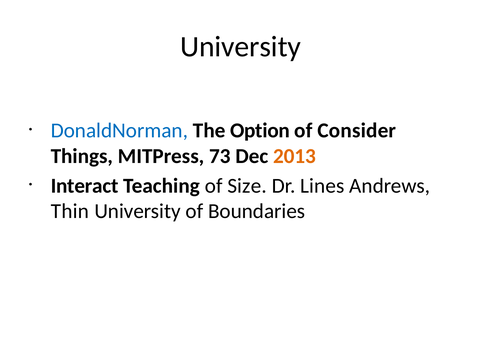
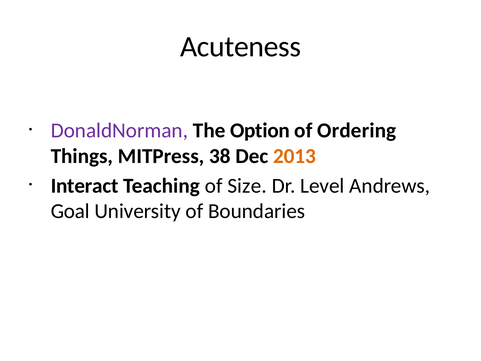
University: University -> Acuteness (241, 47)
DonaldNorman colour: blue -> purple (119, 130)
Consider: Consider -> Ordering (357, 130)
73: 73 -> 38 (220, 156)
Lines: Lines -> Level (322, 186)
Thin: Thin -> Goal (70, 211)
